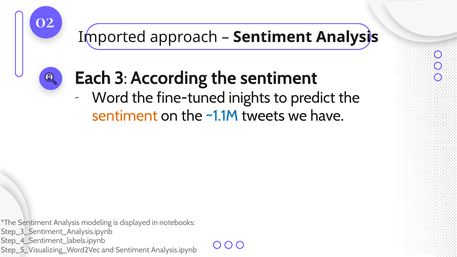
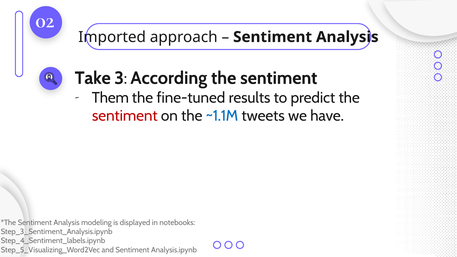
Each: Each -> Take (93, 78)
Word: Word -> Them (110, 98)
inights: inights -> results (250, 98)
sentiment colour: orange -> red (125, 116)
